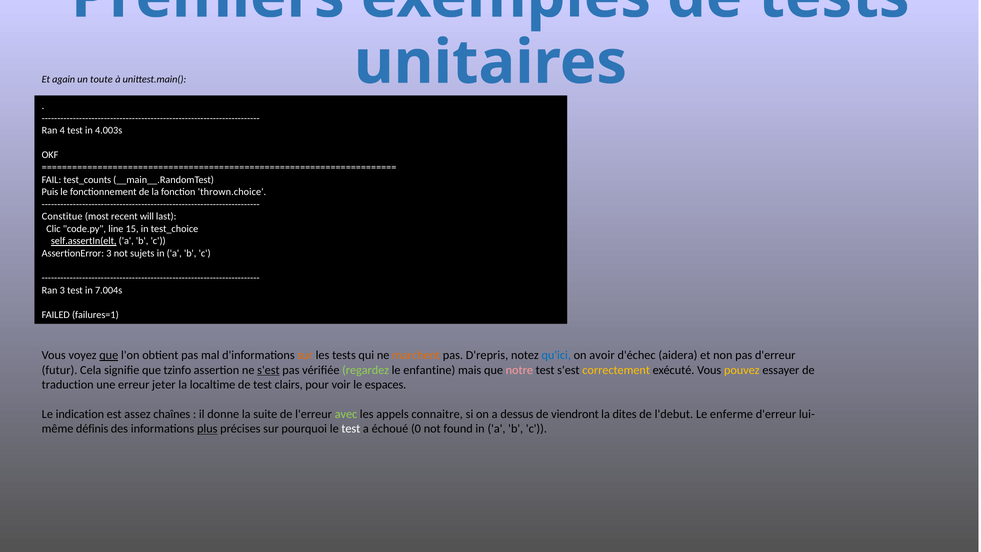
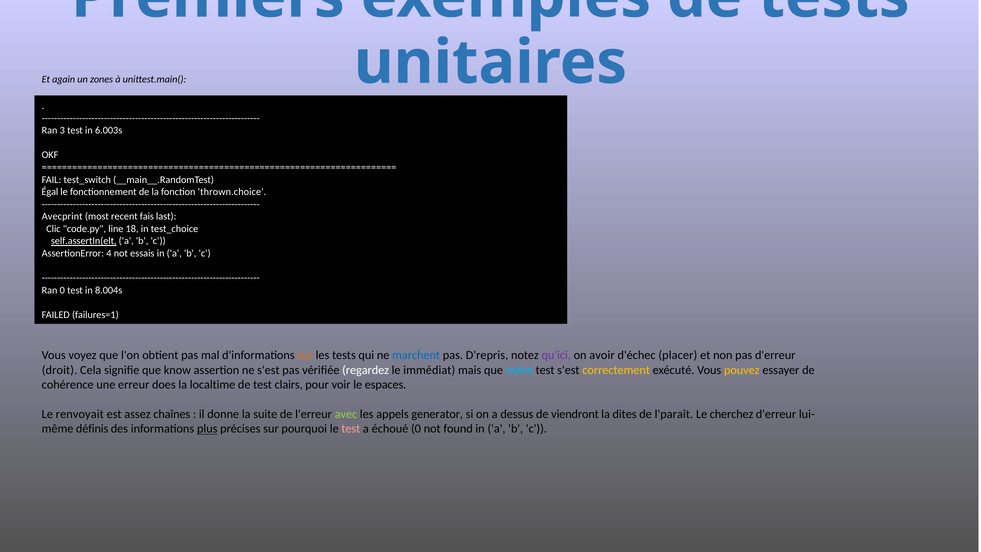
toute: toute -> zones (102, 79)
4: 4 -> 3 (62, 130)
4.003s: 4.003s -> 6.003s (109, 130)
test_counts: test_counts -> test_switch (87, 180)
Puis: Puis -> Égal (50, 192)
Constitue: Constitue -> Avecprint (62, 216)
will: will -> fais (147, 216)
15: 15 -> 18 (132, 229)
AssertionError 3: 3 -> 4 (109, 253)
sujets: sujets -> essais (142, 253)
Ran 3: 3 -> 0 (62, 290)
7.004s: 7.004s -> 8.004s (109, 290)
que underline: present -> none (109, 355)
marchent colour: orange -> blue (416, 355)
qu'ici colour: blue -> purple (556, 355)
aidera: aidera -> placer (678, 355)
futur: futur -> droit (60, 370)
tzinfo: tzinfo -> know (177, 370)
s'est underline: present -> none (268, 370)
regardez colour: light green -> white (366, 370)
enfantine: enfantine -> immédiat (429, 370)
notre colour: pink -> light blue (519, 370)
traduction: traduction -> cohérence (68, 385)
jeter: jeter -> does (164, 385)
indication: indication -> renvoyait (80, 414)
connaitre: connaitre -> generator (437, 414)
l'debut: l'debut -> l'paraît (674, 414)
enferme: enferme -> cherchez (732, 414)
test colour: white -> pink (351, 429)
